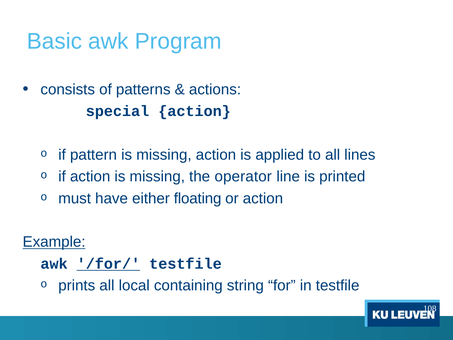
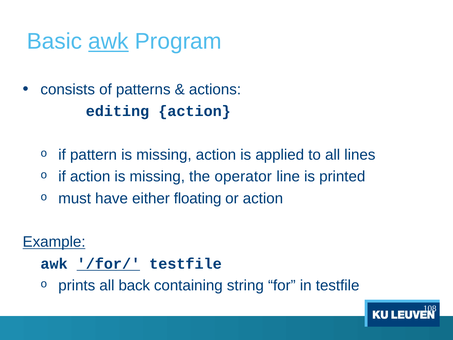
awk underline: none -> present (108, 41)
special: special -> editing (118, 111)
local: local -> back (134, 285)
